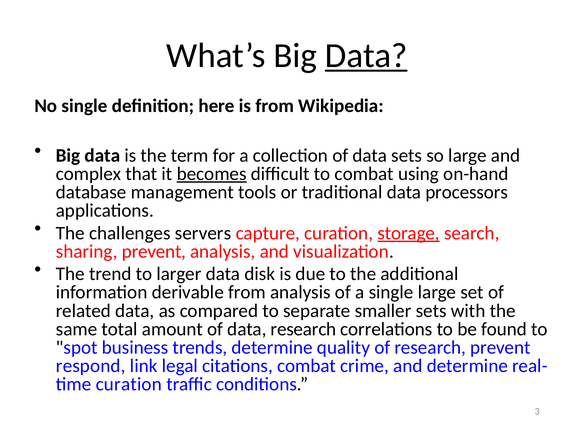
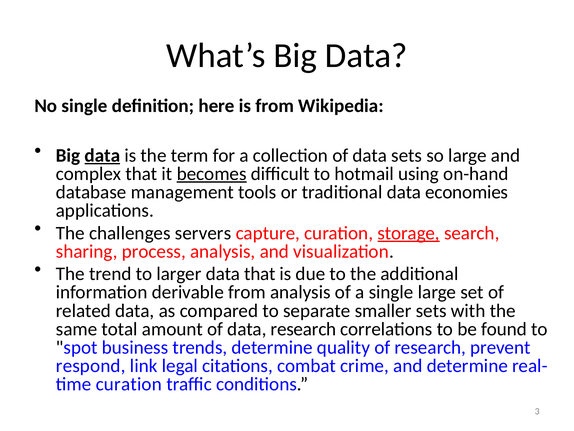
Data underline: present -> none (366, 56)
data underline: none -> present (102, 155)
to combat: combat -> hotmail (364, 174)
processors: processors -> economies (467, 192)
sharing prevent: prevent -> process (154, 251)
data disk: disk -> that (260, 274)
